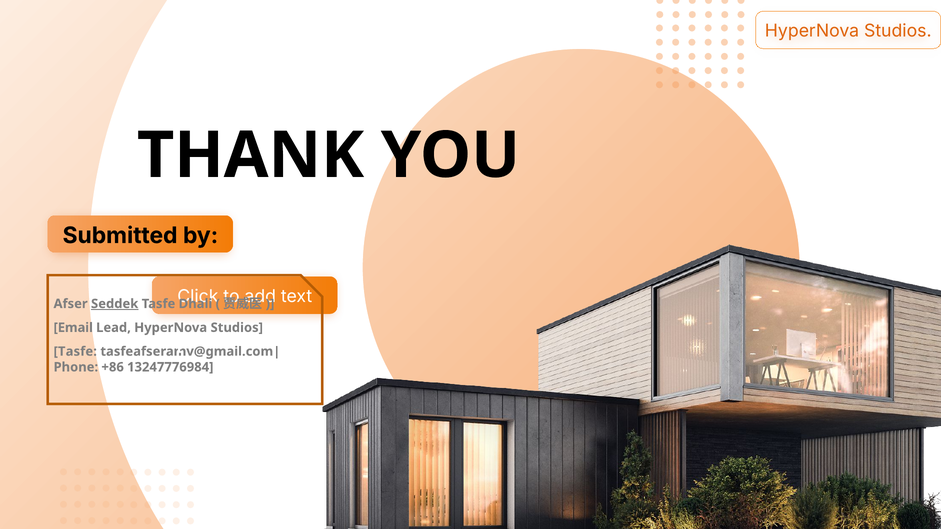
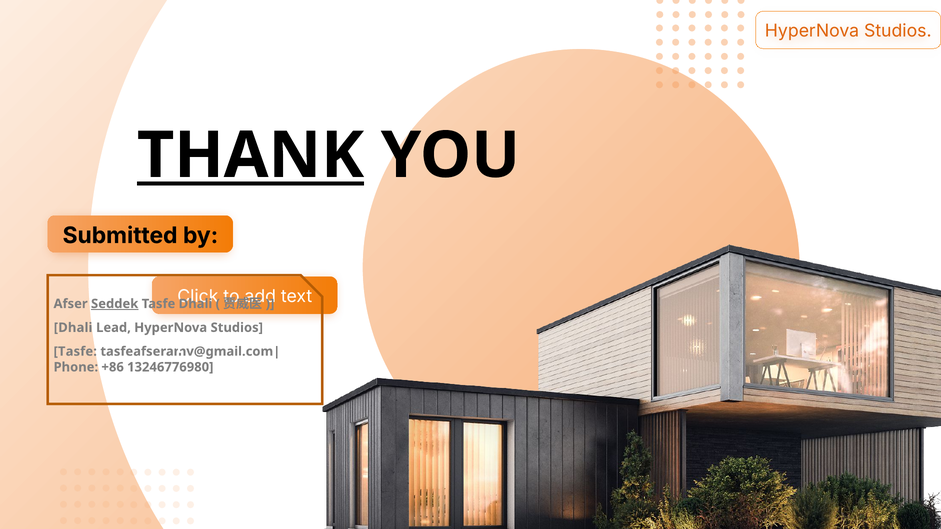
THANK underline: none -> present (250, 156)
Email: Email -> Dhali (73, 328)
13247776984: 13247776984 -> 13246776980 (170, 367)
